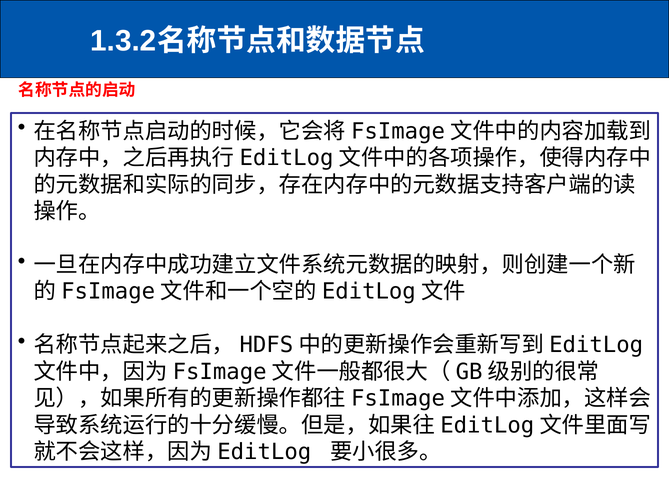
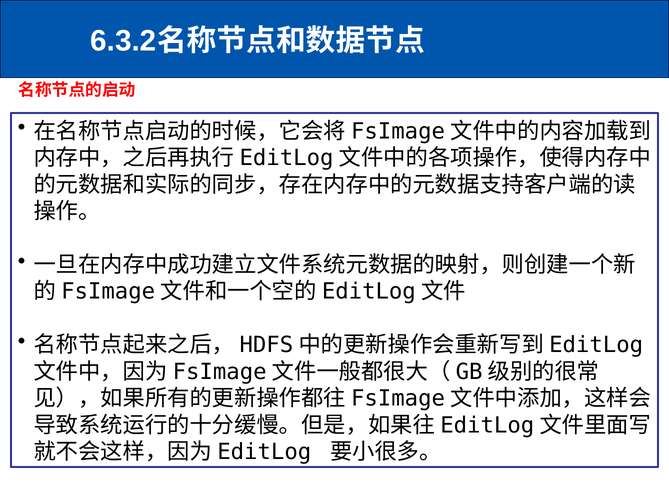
1.3.2: 1.3.2 -> 6.3.2 (123, 41)
